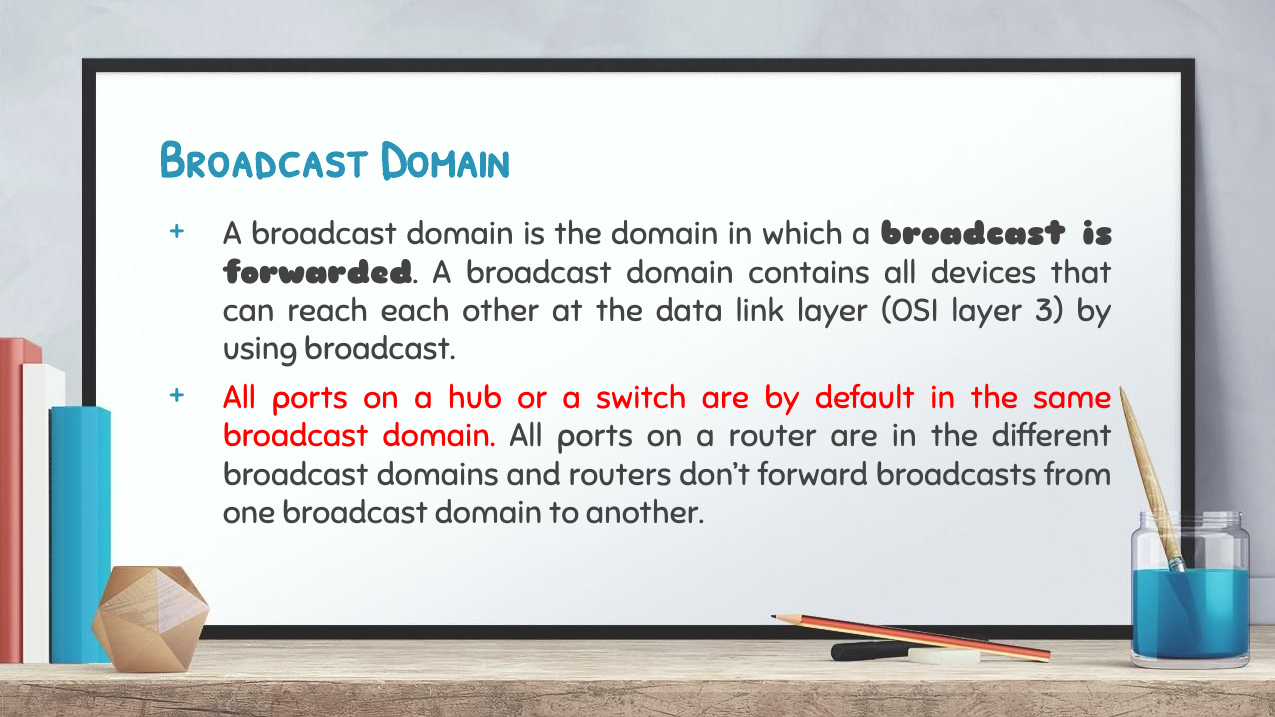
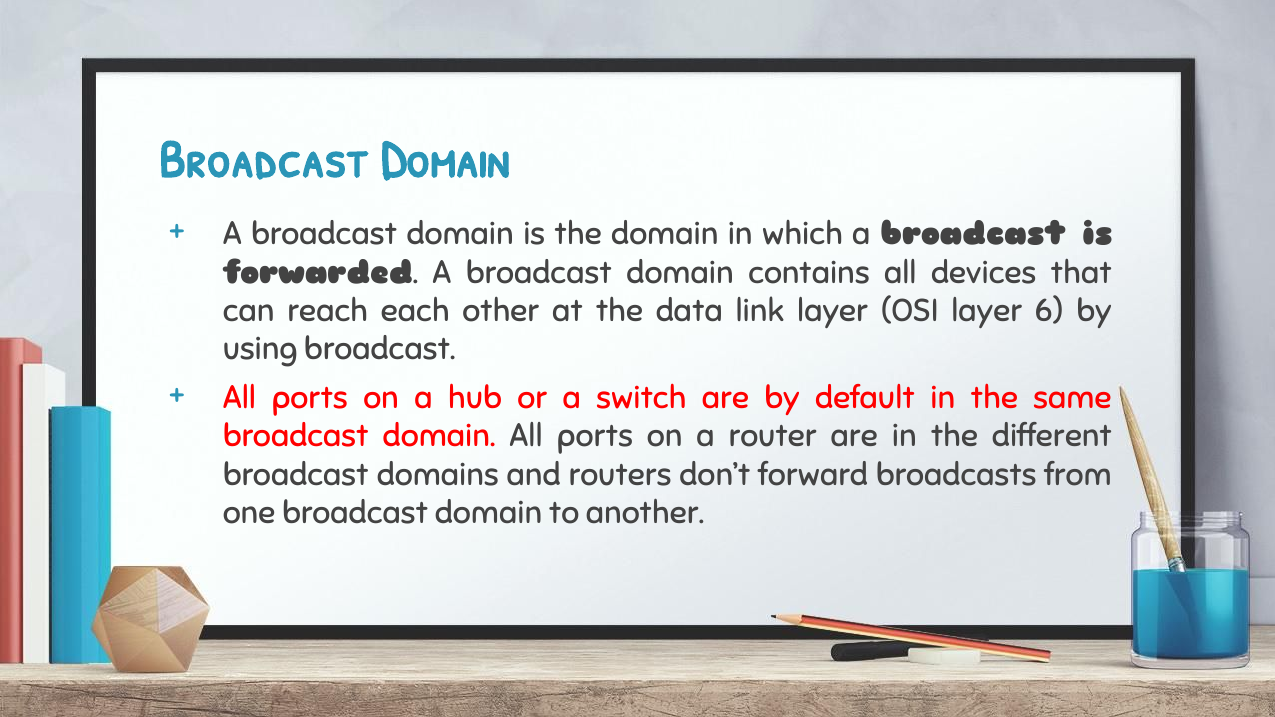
3: 3 -> 6 (1049, 311)
